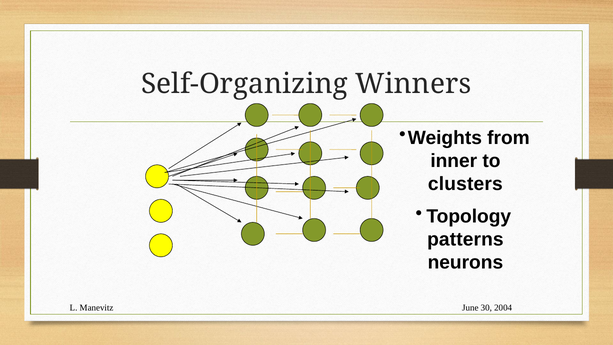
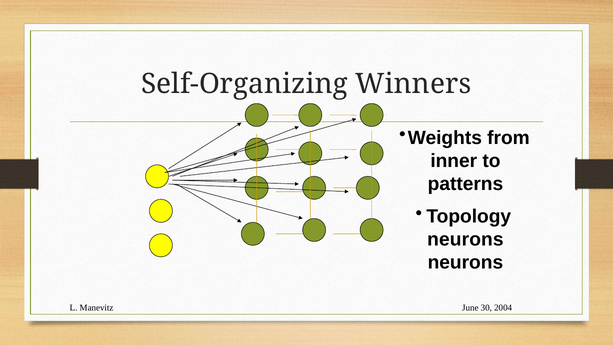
clusters: clusters -> patterns (465, 184)
patterns: patterns -> neurons (465, 239)
